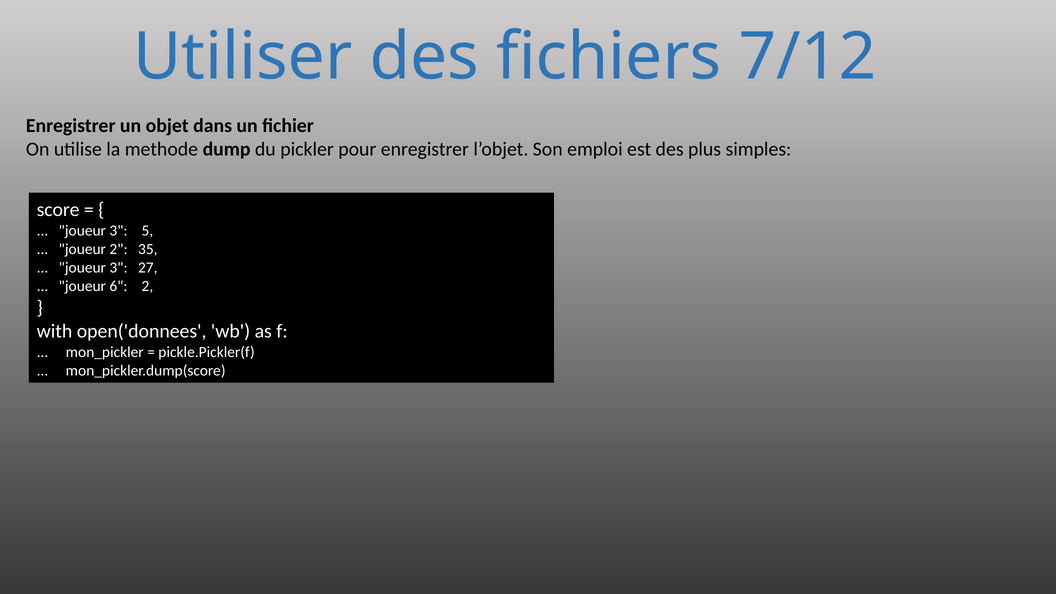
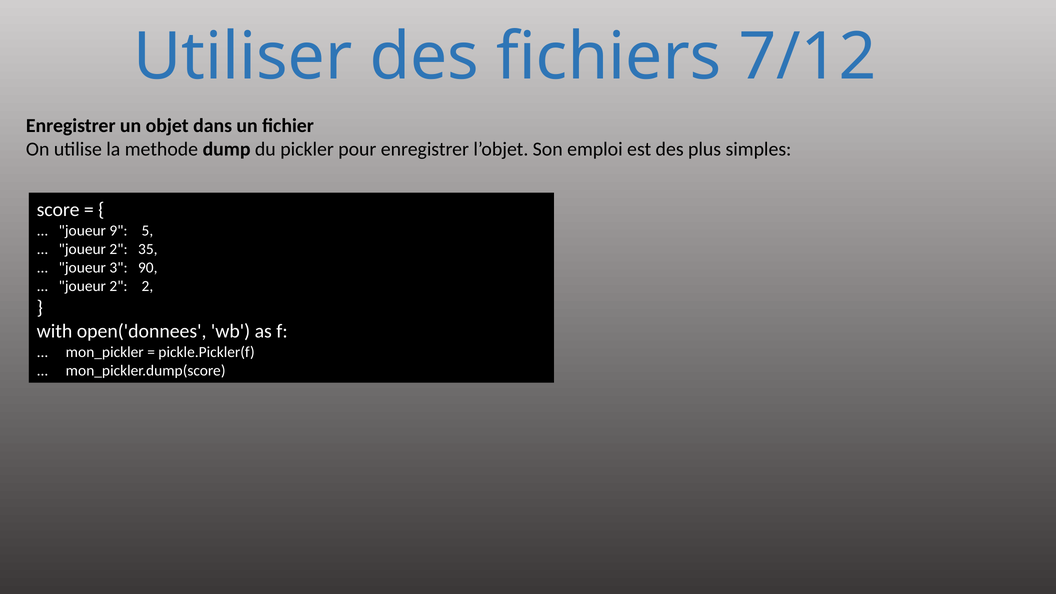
3: 3 -> 9 (119, 231)
27: 27 -> 90 (148, 268)
6: 6 -> 2 (119, 286)
